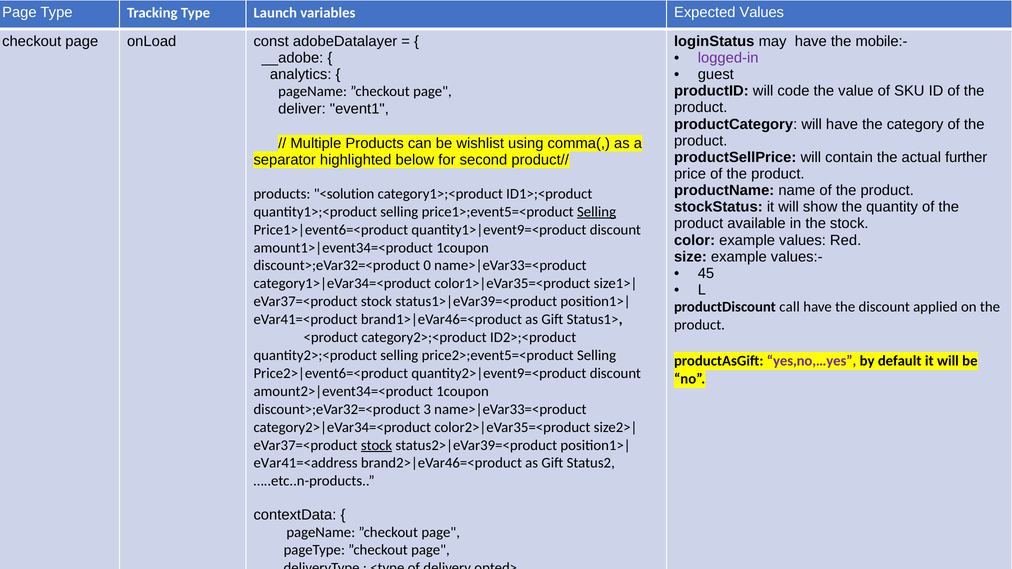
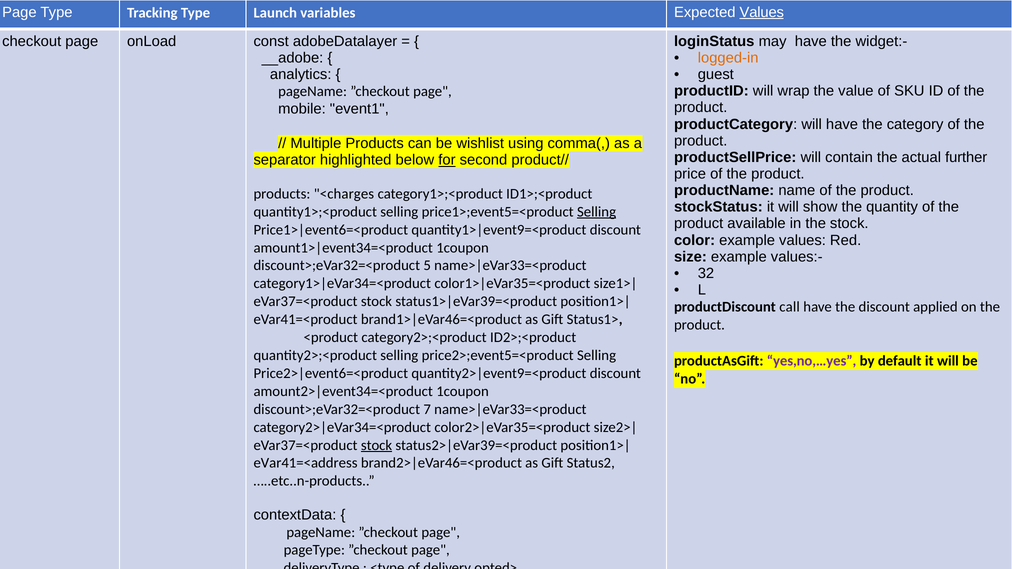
Values underline: none -> present (762, 12)
mobile:-: mobile:- -> widget:- (881, 41)
logged-in colour: purple -> orange (728, 58)
code: code -> wrap (793, 91)
deliver: deliver -> mobile (302, 109)
for underline: none -> present (447, 160)
<solution: <solution -> <charges (344, 194)
0: 0 -> 5 (427, 266)
45: 45 -> 32 (706, 273)
3: 3 -> 7 (427, 409)
